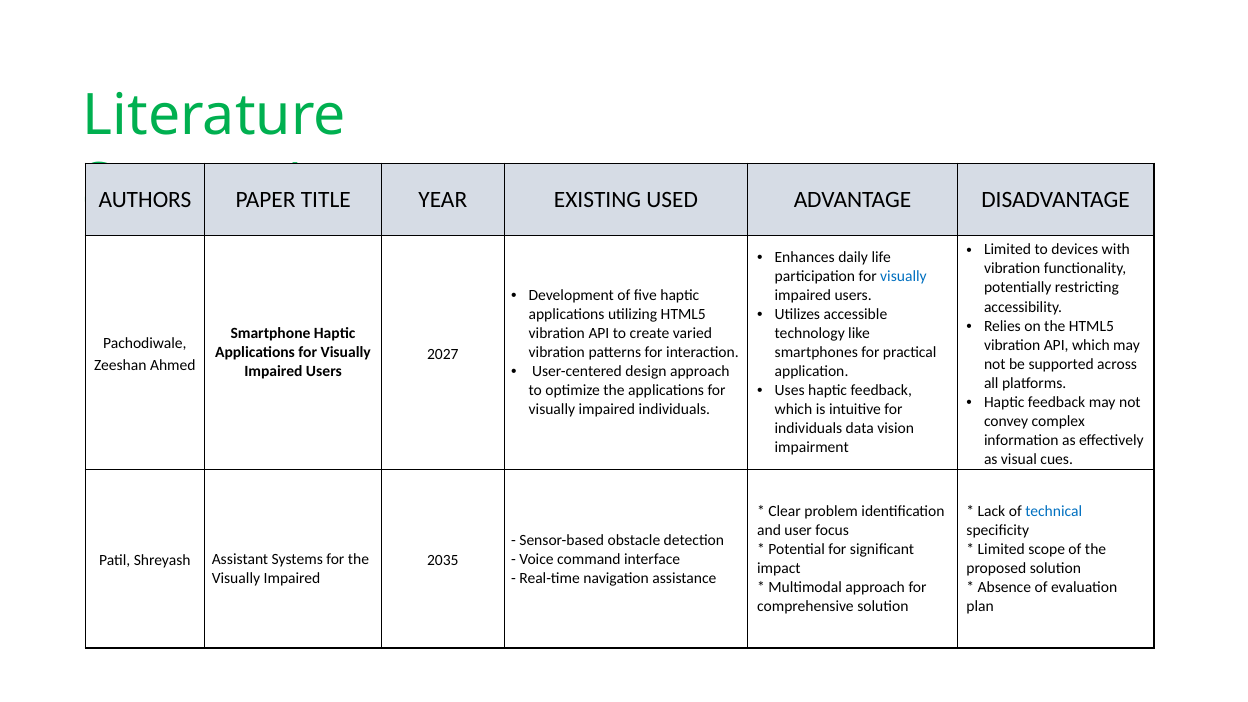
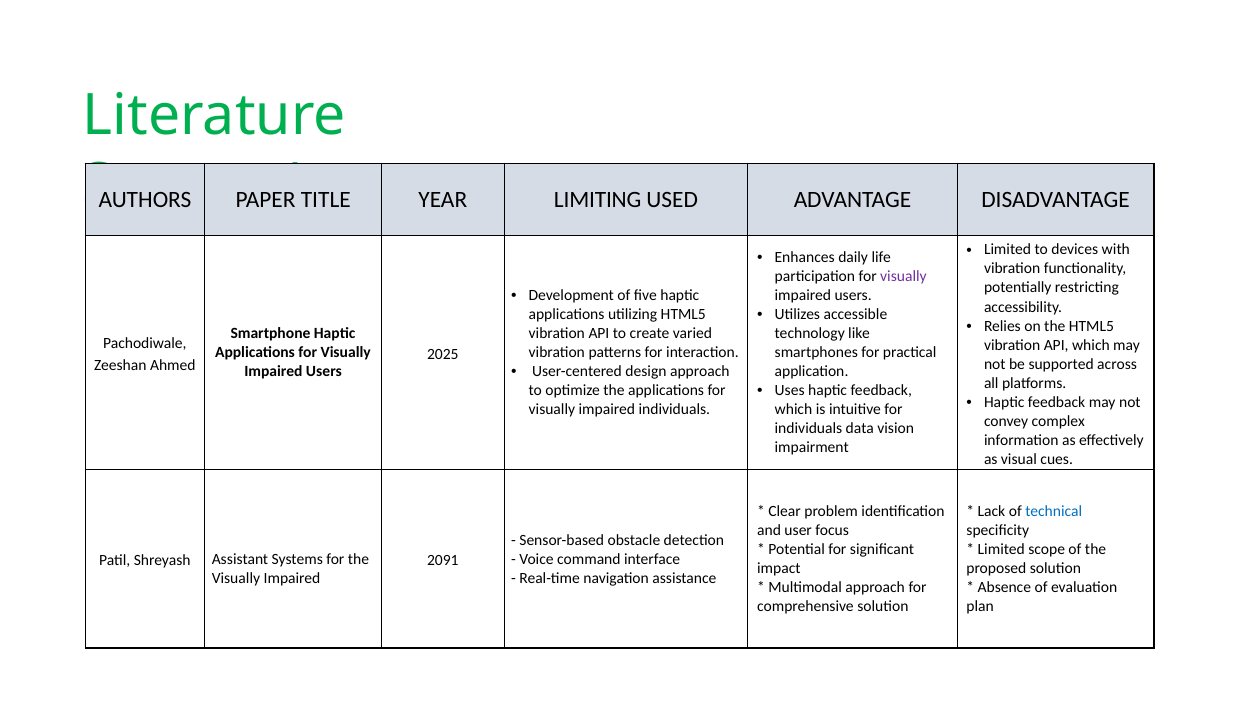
EXISTING: EXISTING -> LIMITING (598, 200)
visually colour: blue -> purple (903, 277)
2027: 2027 -> 2025 (443, 354)
2035: 2035 -> 2091 (443, 560)
